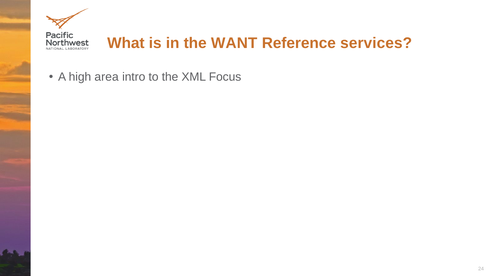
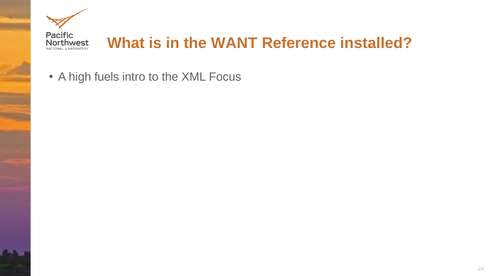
services: services -> installed (376, 43)
area: area -> fuels (107, 77)
